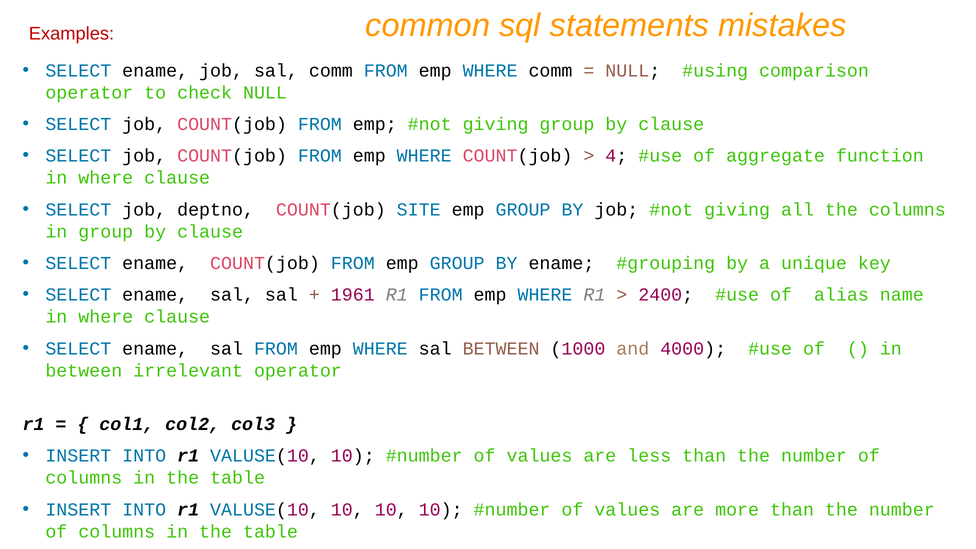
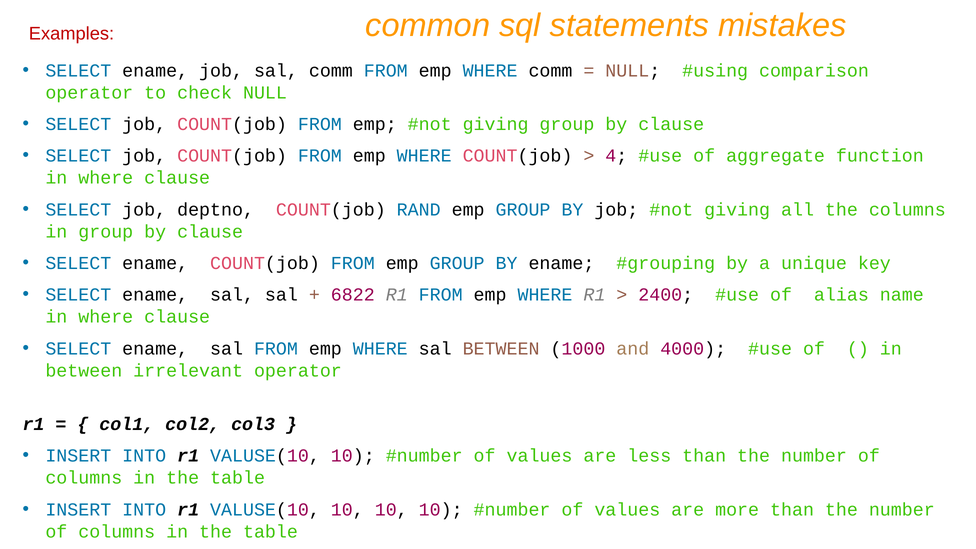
SITE: SITE -> RAND (419, 210)
1961: 1961 -> 6822 (353, 295)
